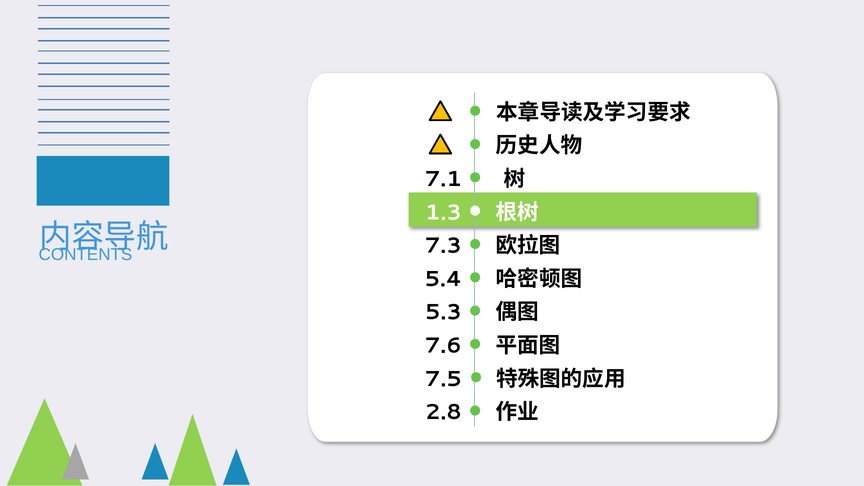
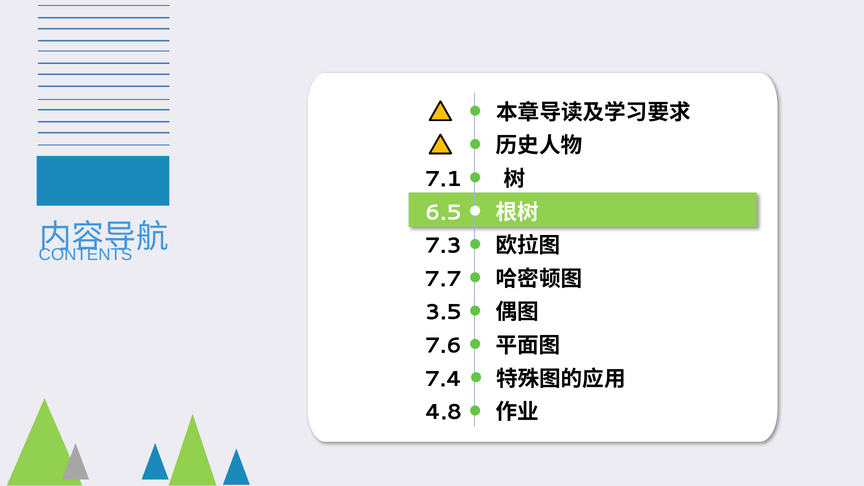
1.3: 1.3 -> 6.5 (443, 212)
5.4: 5.4 -> 7.7 (443, 279)
5.3: 5.3 -> 3.5 (443, 312)
7.5: 7.5 -> 7.4 (443, 379)
2.8: 2.8 -> 4.8 (443, 412)
